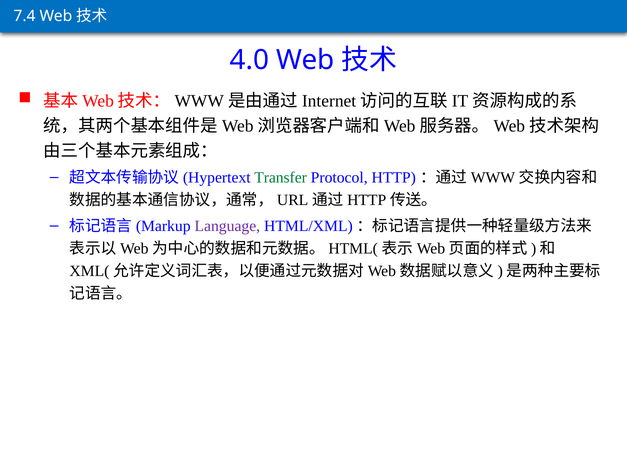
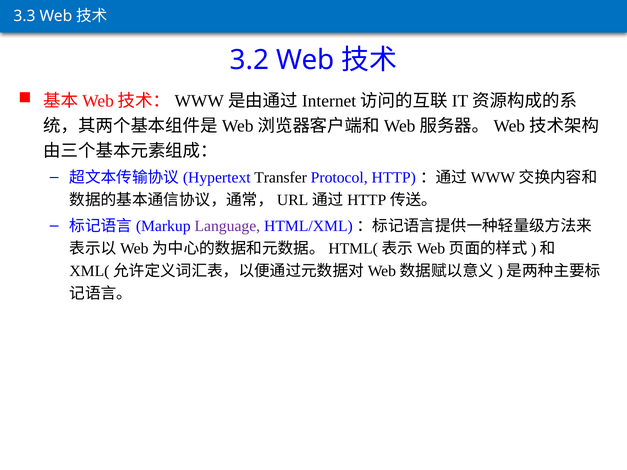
7.4: 7.4 -> 3.3 (25, 16)
4.0: 4.0 -> 3.2 (249, 60)
Transfer colour: green -> black (281, 178)
